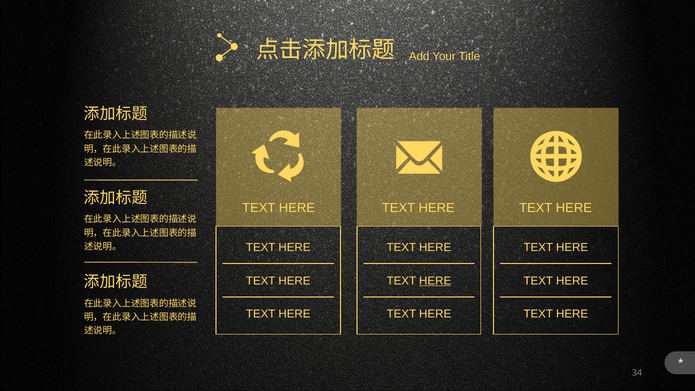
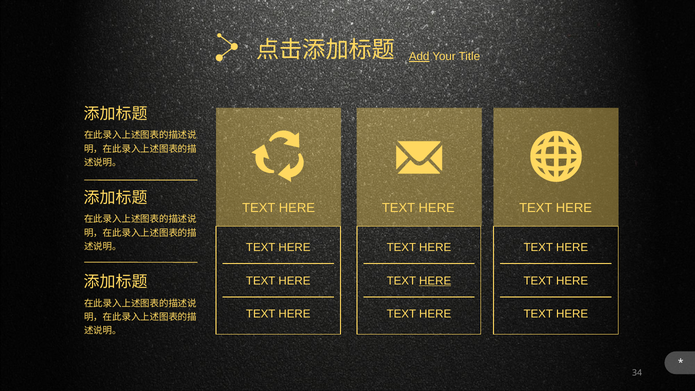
Add underline: none -> present (419, 57)
